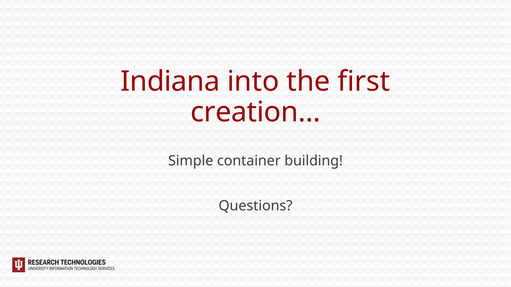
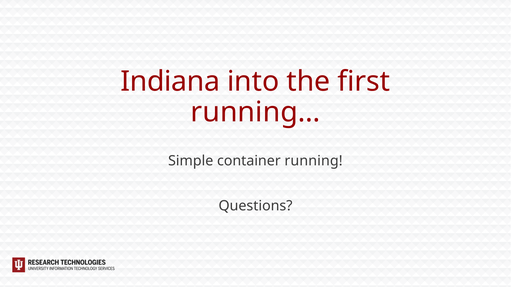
creation…: creation… -> running… (255, 112)
building: building -> running (314, 161)
